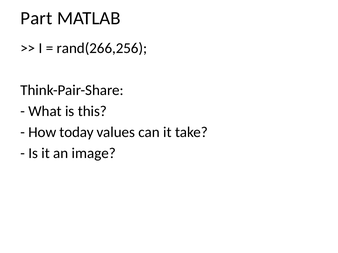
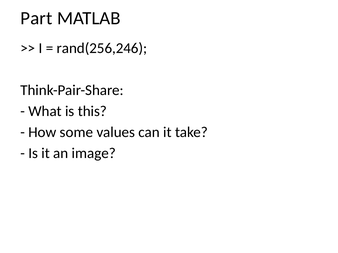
rand(266,256: rand(266,256 -> rand(256,246 (102, 48)
today: today -> some (76, 133)
